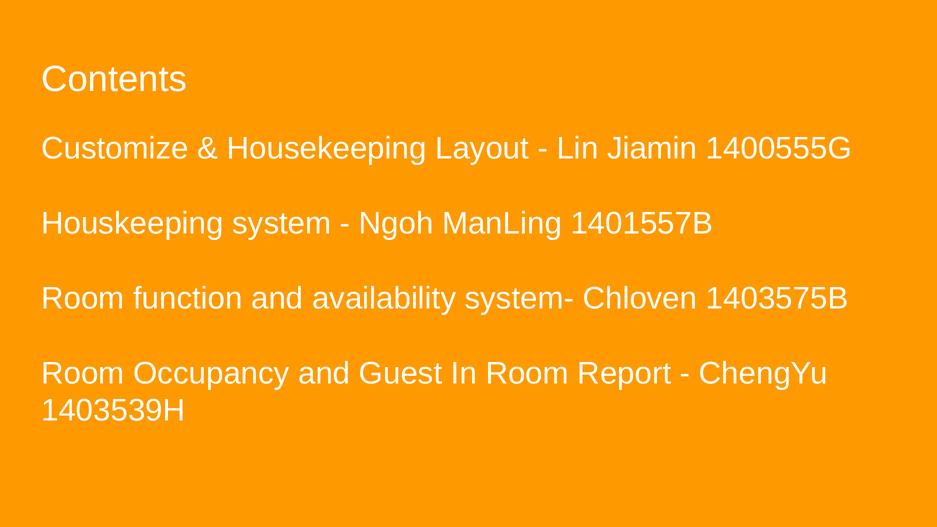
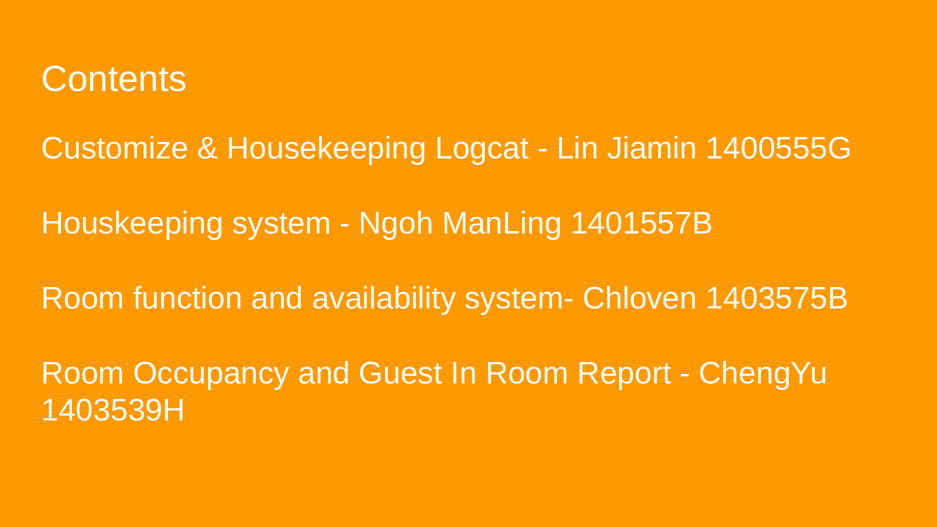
Layout: Layout -> Logcat (482, 148)
